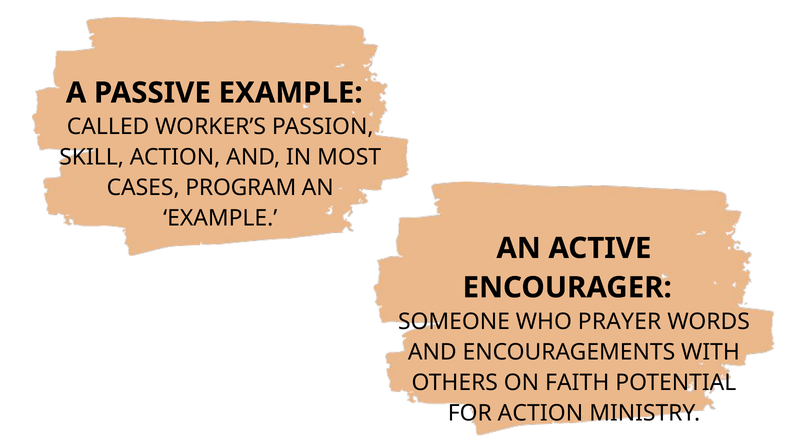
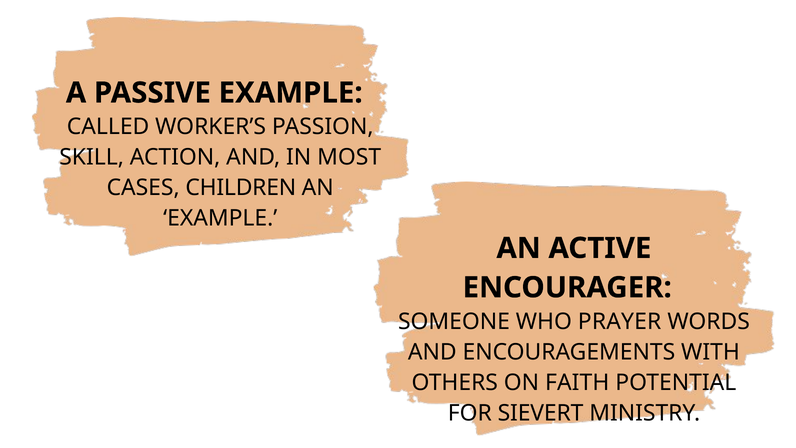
PROGRAM: PROGRAM -> CHILDREN (241, 188)
FOR ACTION: ACTION -> SIEVERT (541, 413)
